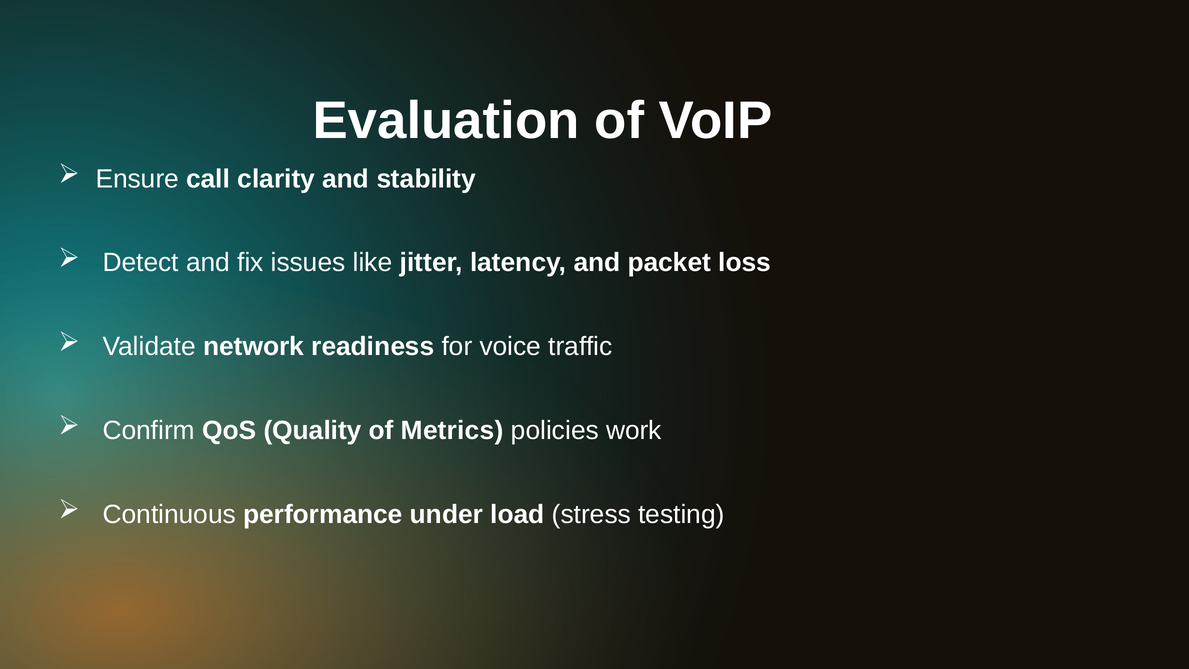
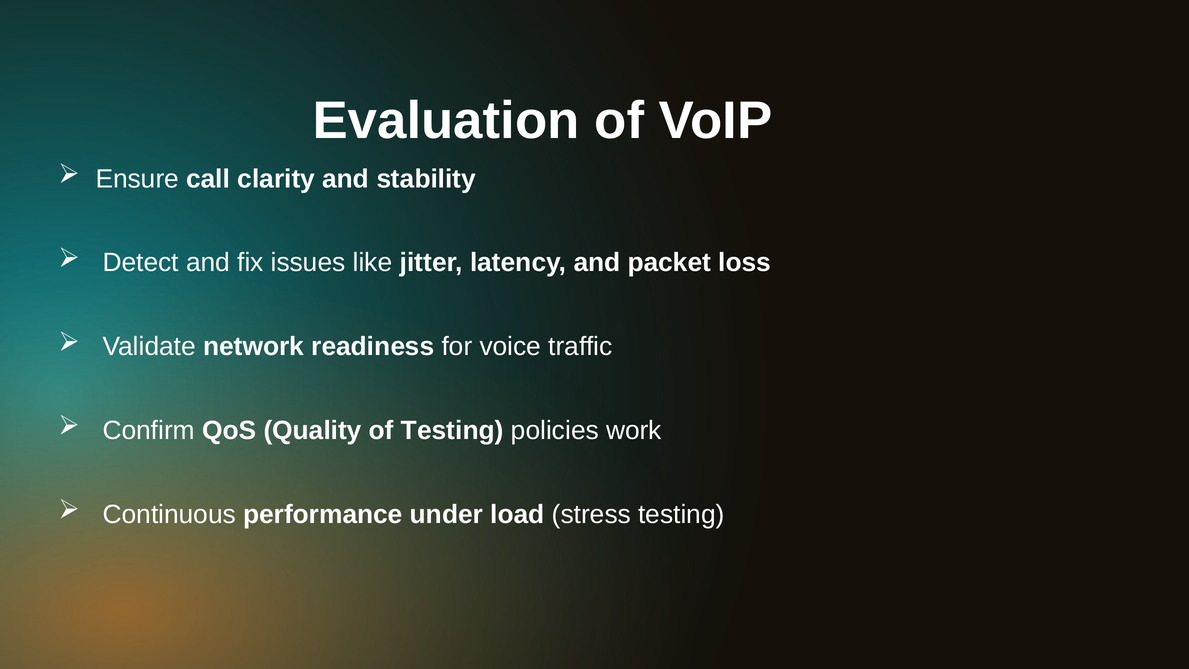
of Metrics: Metrics -> Testing (452, 430)
